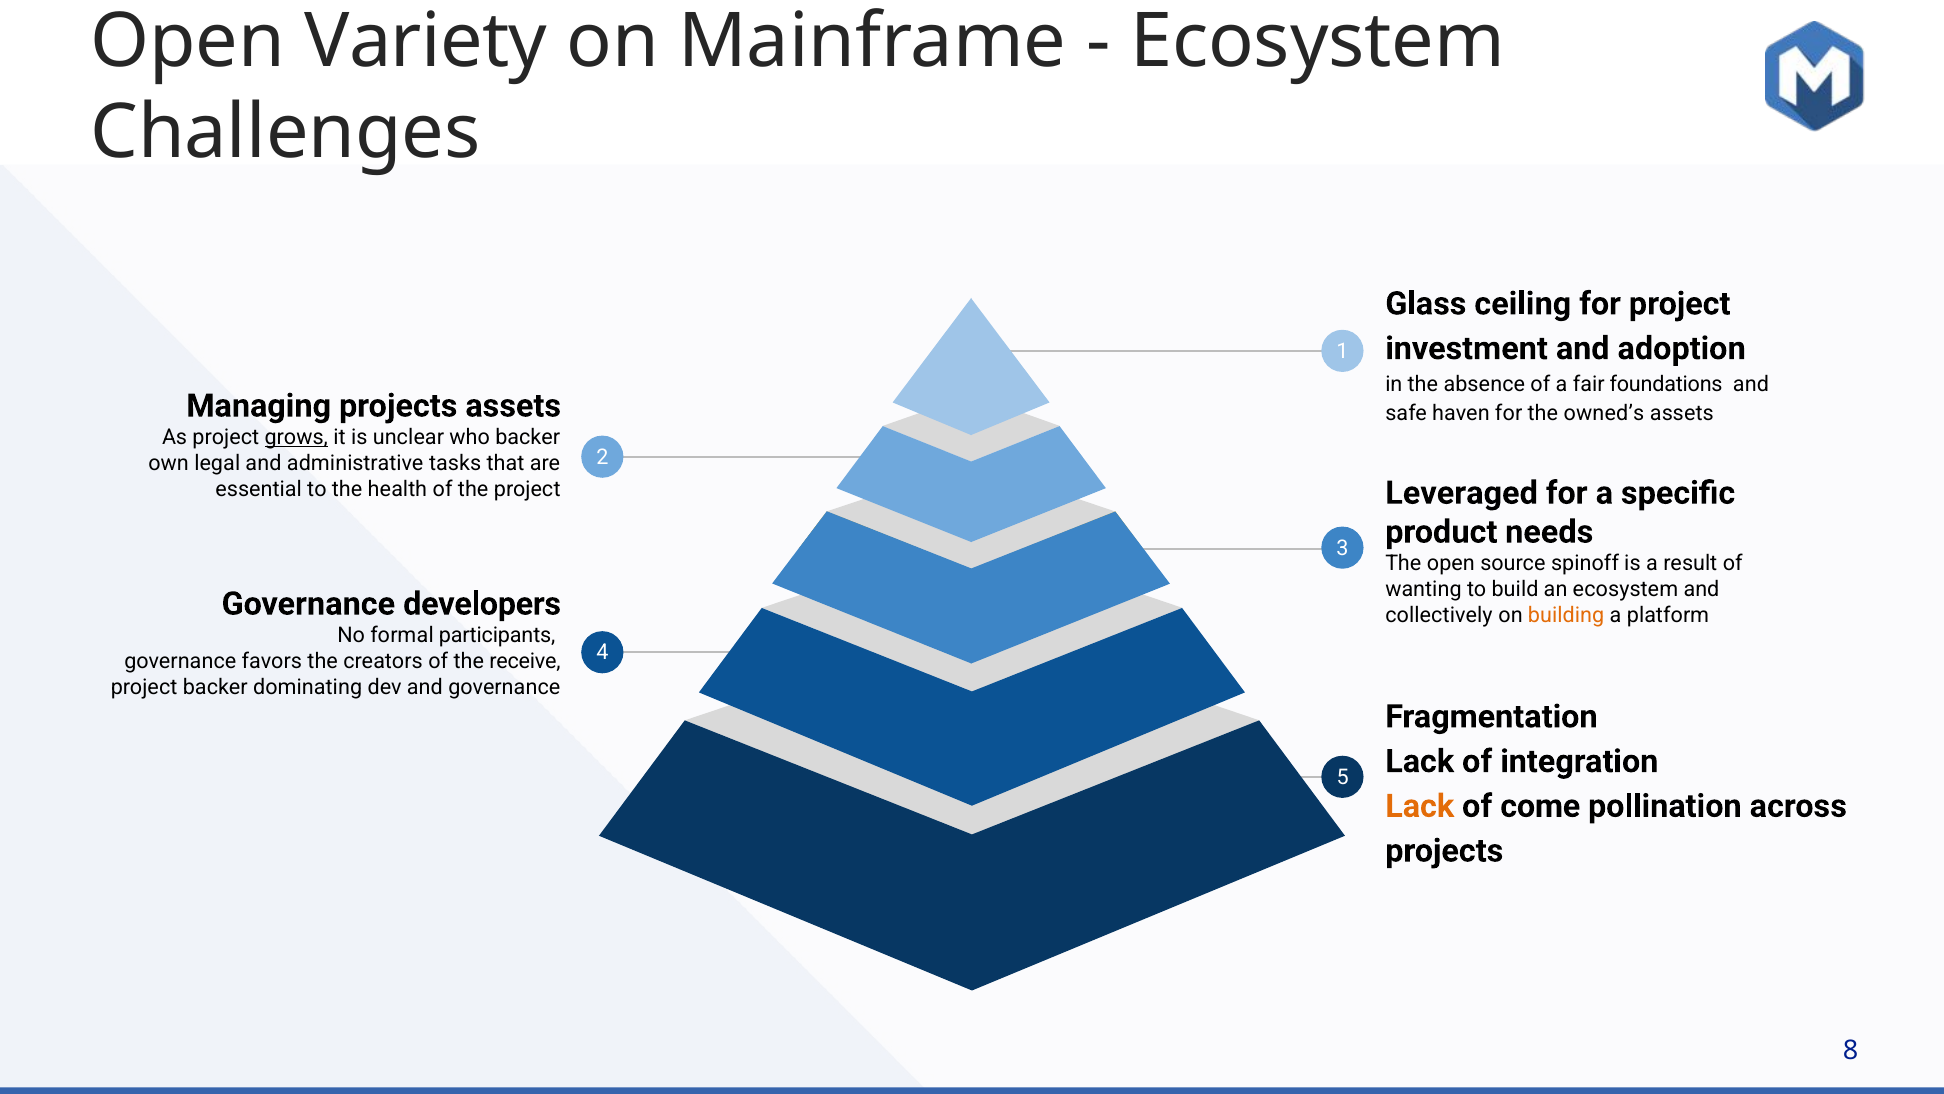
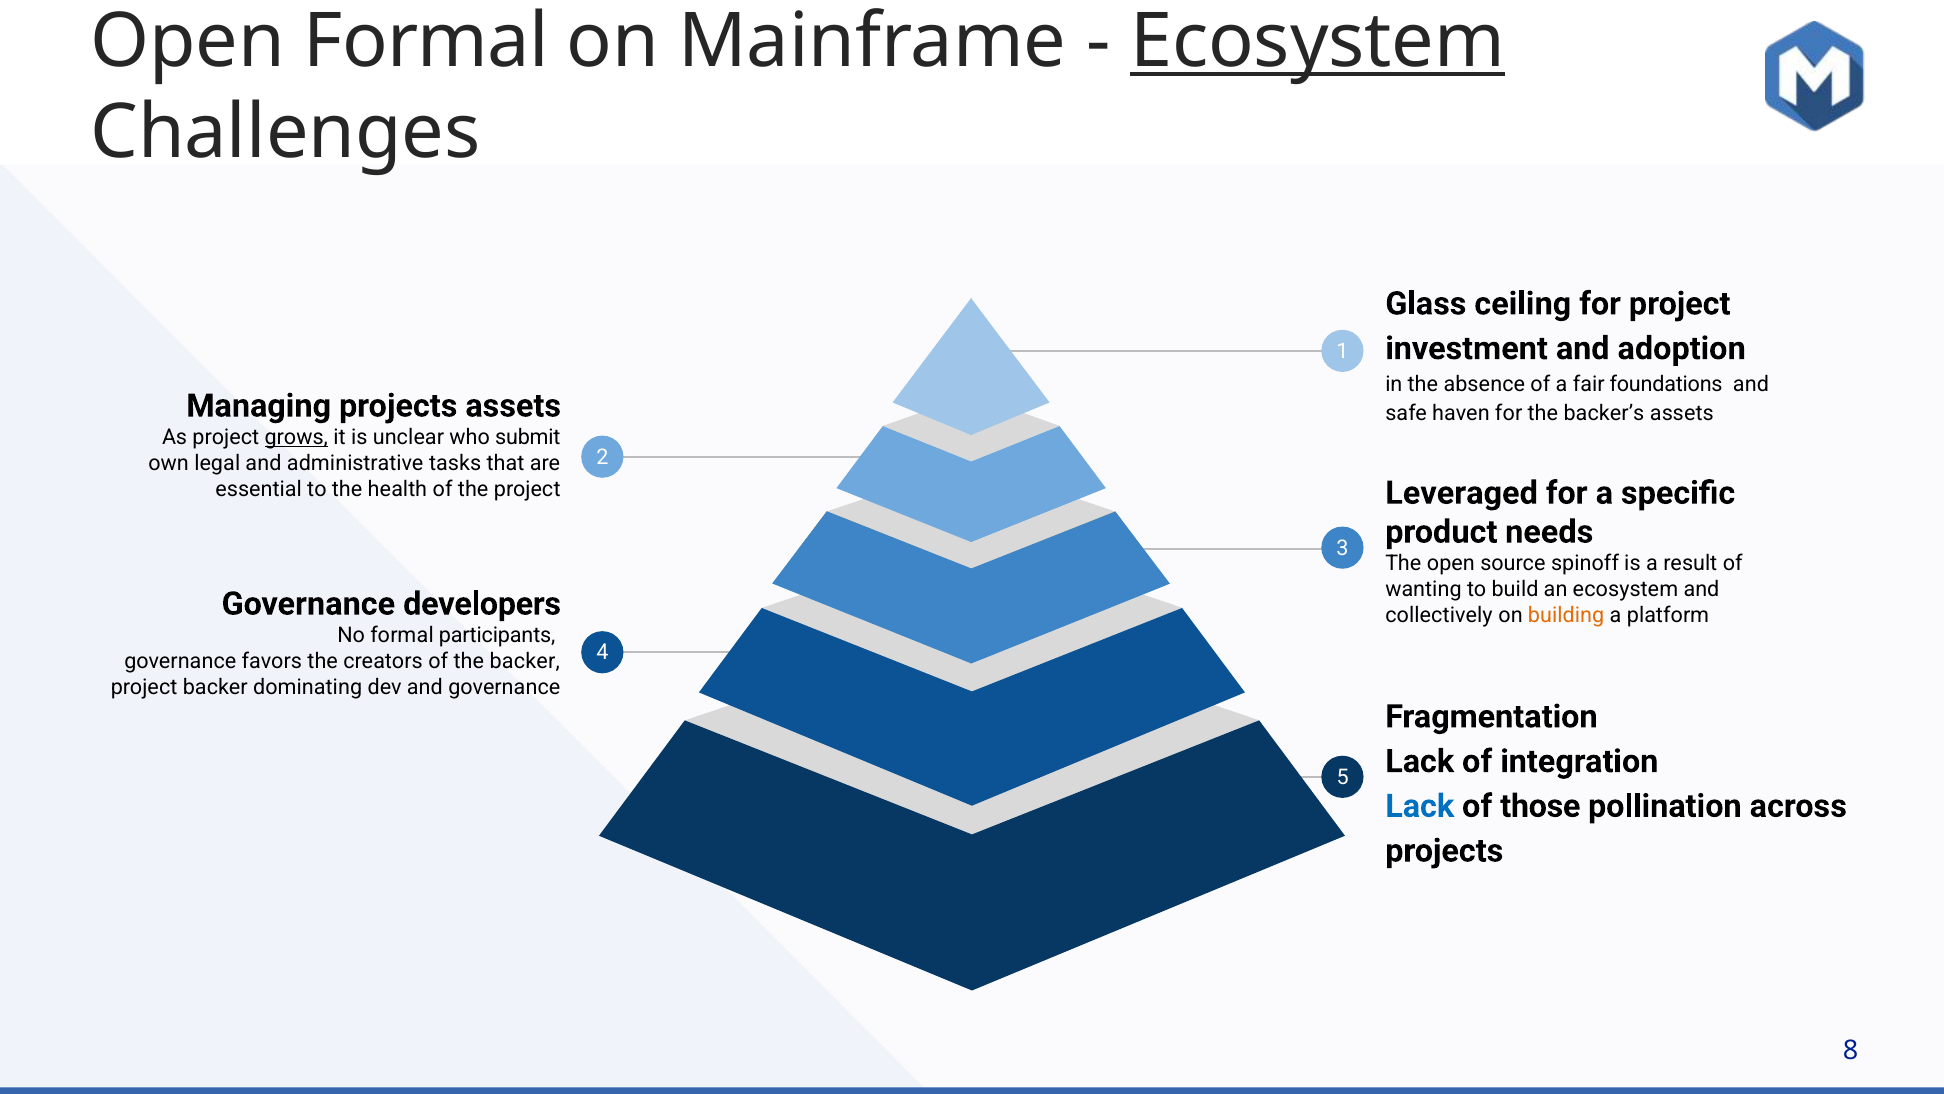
Open Variety: Variety -> Formal (426, 41)
Ecosystem underline: none -> present (1318, 41)
owned’s: owned’s -> backer’s (1604, 414)
who backer: backer -> submit (528, 437)
the receive: receive -> backer (525, 661)
Lack colour: orange -> blue (1420, 806)
come: come -> those (1540, 806)
